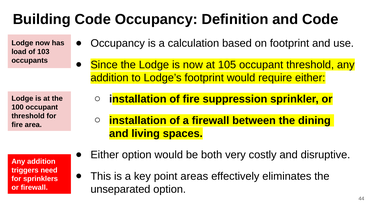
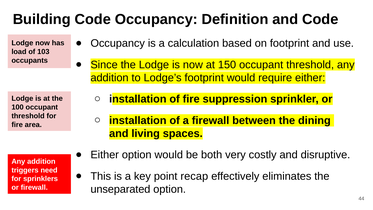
105: 105 -> 150 (227, 65)
areas: areas -> recap (194, 176)
